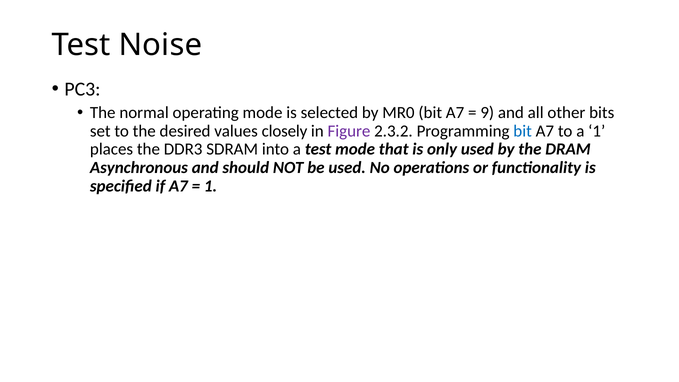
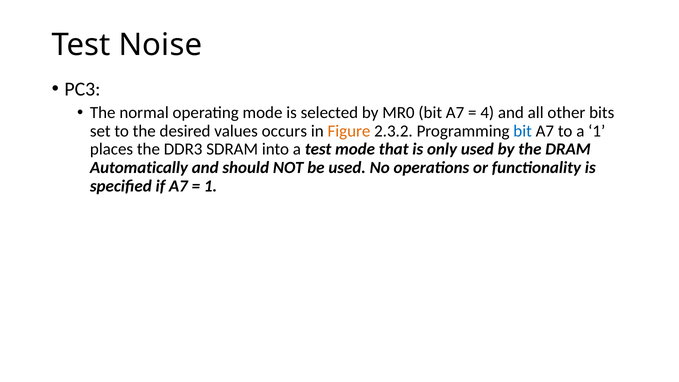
9: 9 -> 4 (487, 113)
closely: closely -> occurs (284, 131)
Figure colour: purple -> orange (349, 131)
Asynchronous: Asynchronous -> Automatically (139, 168)
